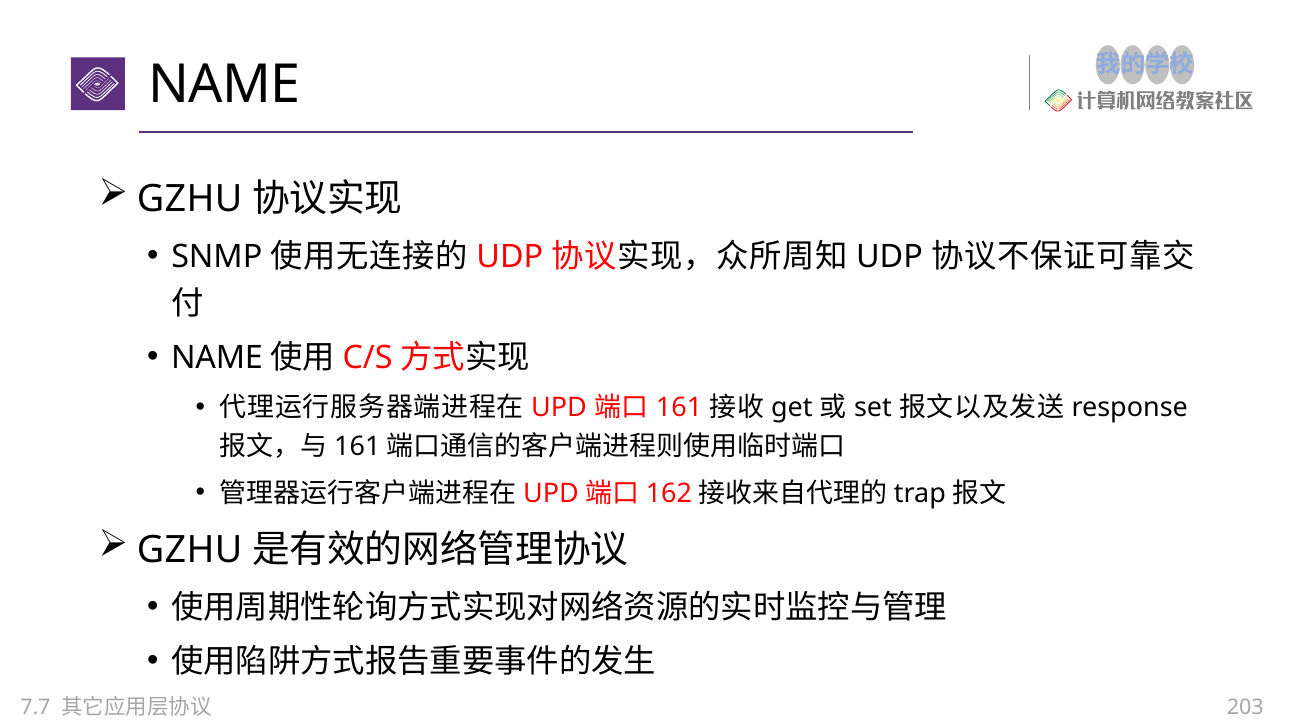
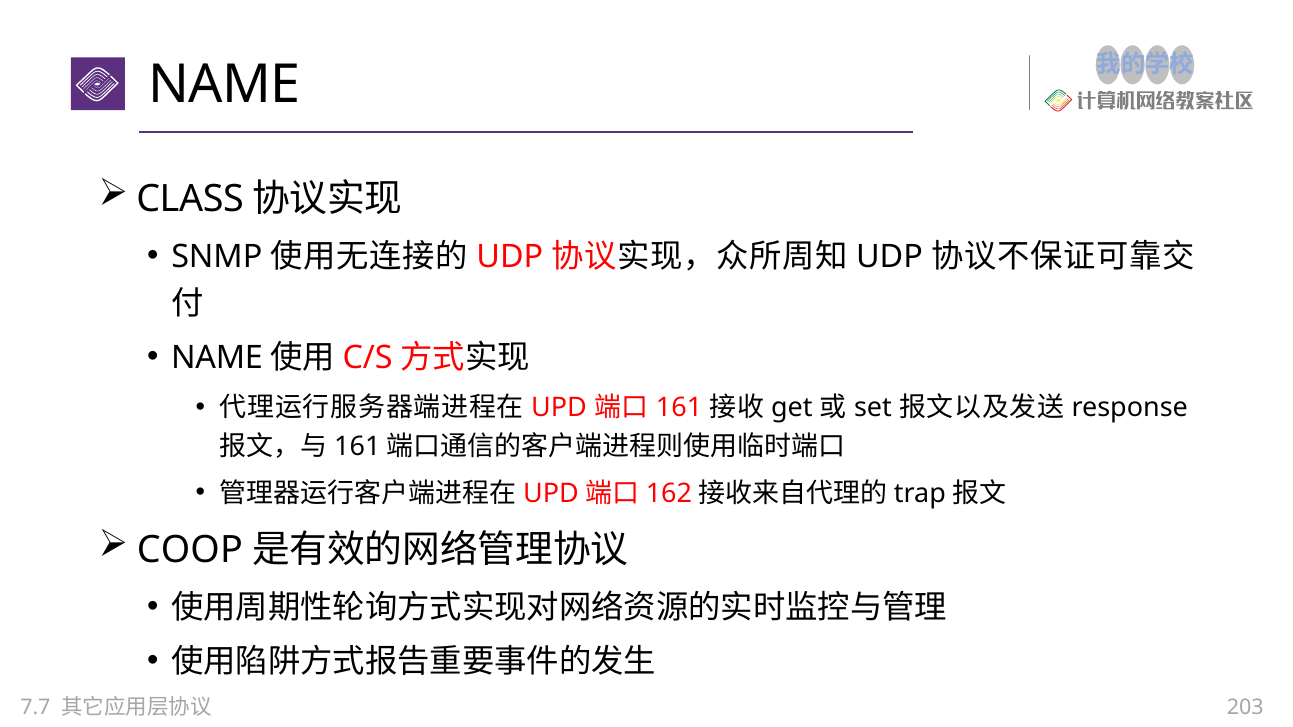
GZHU: GZHU -> CLASS (190, 199)
GZHU: GZHU -> COOP (190, 550)
